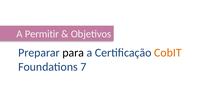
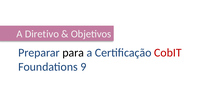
Permitir: Permitir -> Diretivo (42, 34)
CobIT colour: orange -> red (168, 53)
7: 7 -> 9 (83, 67)
